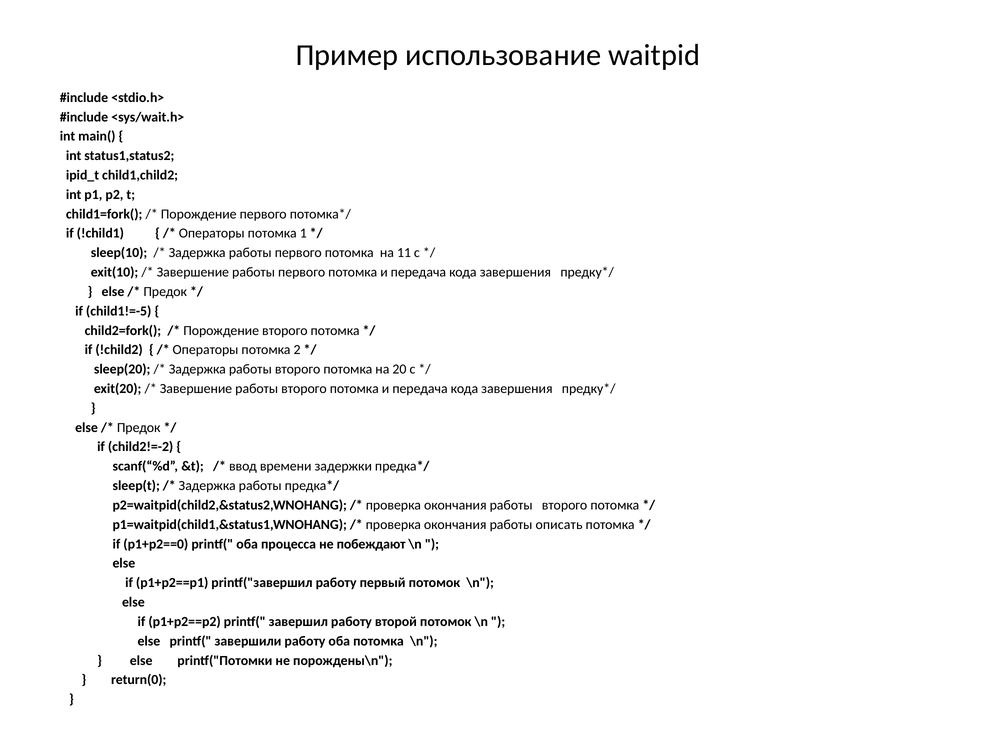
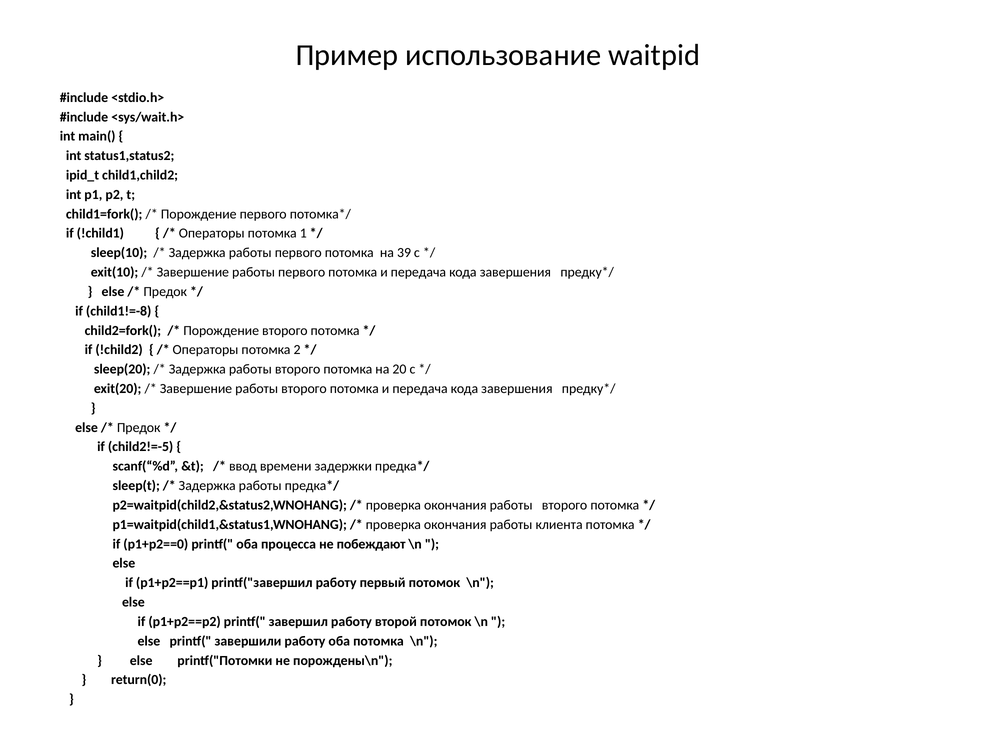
11: 11 -> 39 (404, 253)
child1!=-5: child1!=-5 -> child1!=-8 (119, 311)
child2!=-2: child2!=-2 -> child2!=-5 (141, 447)
описать: описать -> клиента (559, 525)
